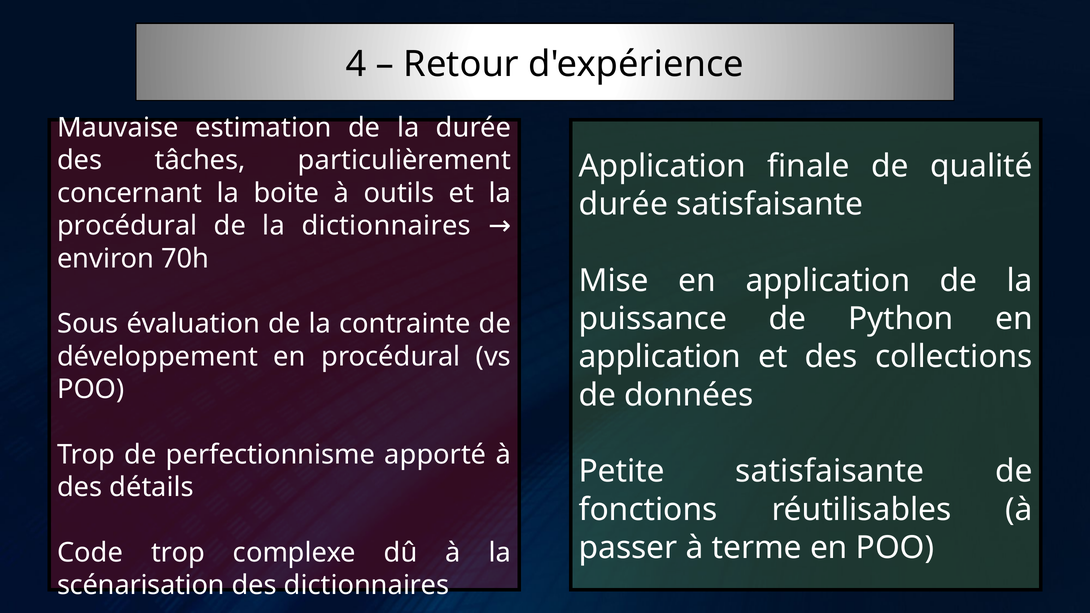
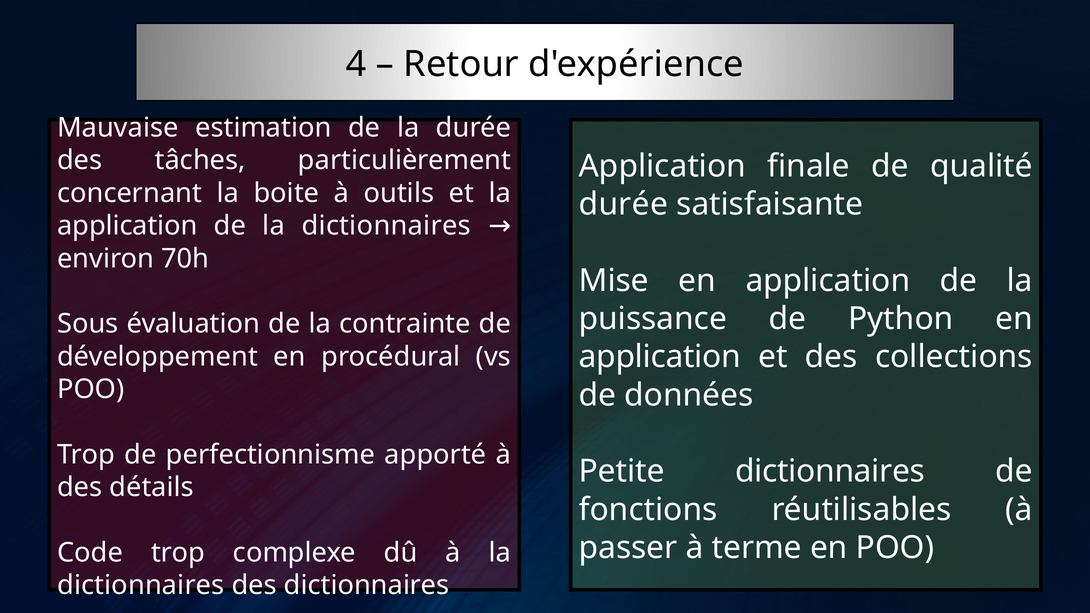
procédural: procédural -> application (127, 226)
Petite satisfaisante: satisfaisante -> dictionnaires (830, 472)
scénarisation: scénarisation -> dictionnaires (141, 586)
